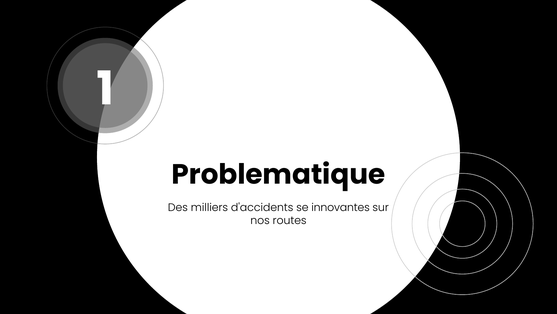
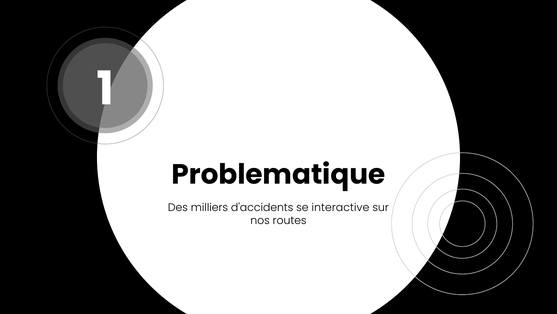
innovantes: innovantes -> interactive (340, 207)
